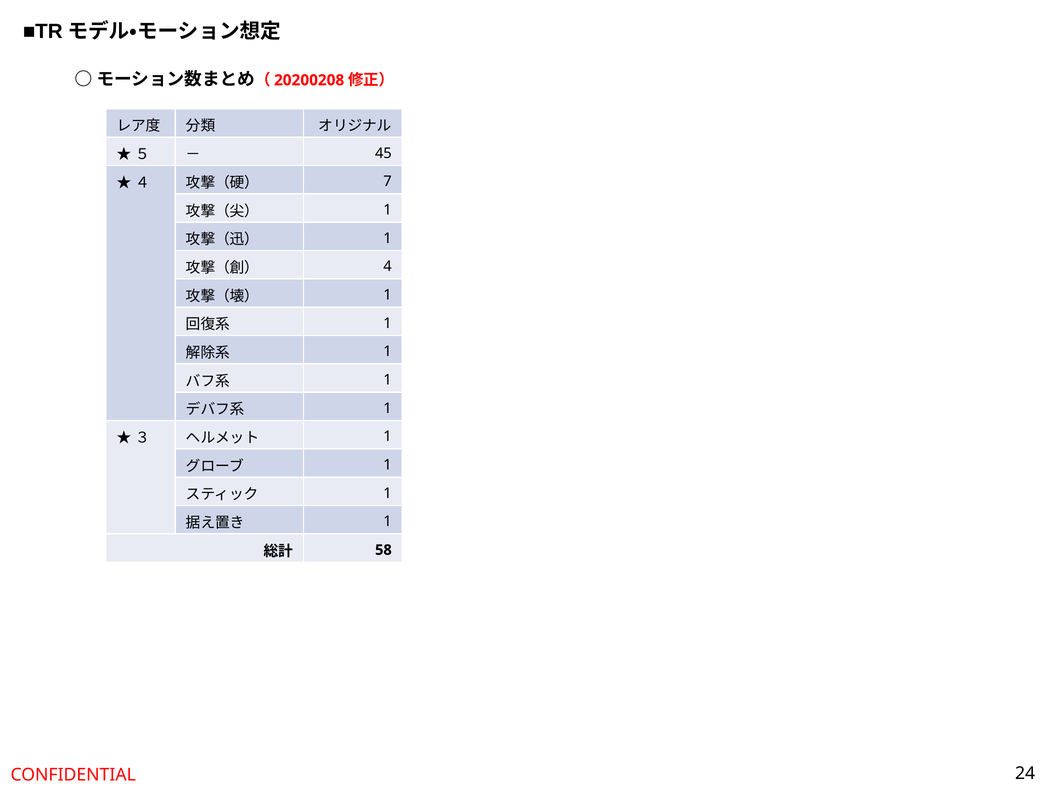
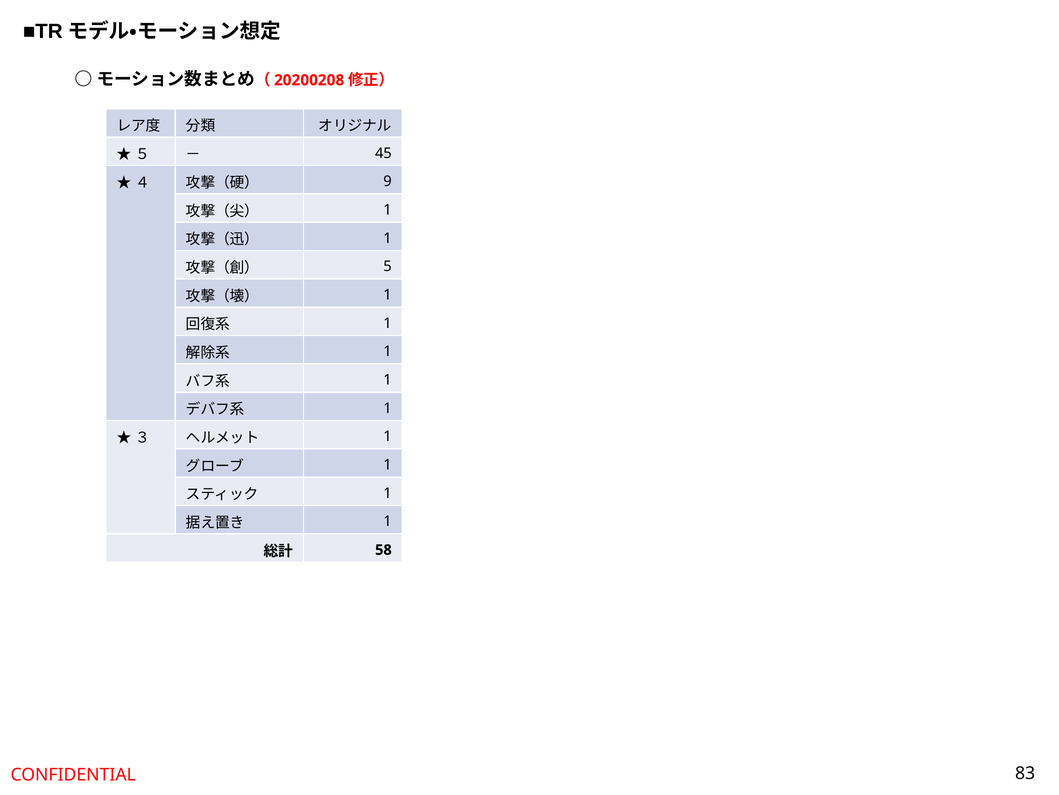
7: 7 -> 9 (388, 181)
4: 4 -> 5 (388, 266)
24: 24 -> 83 (1025, 773)
